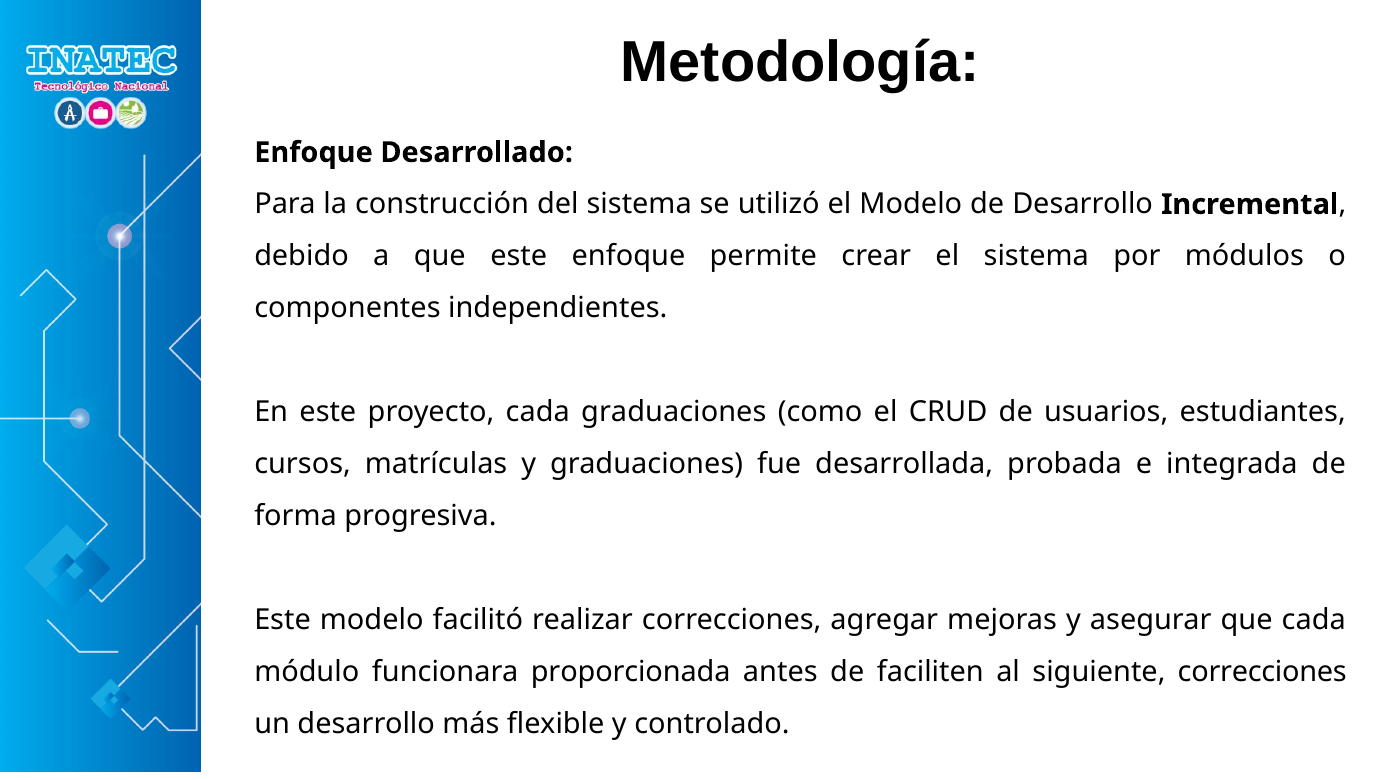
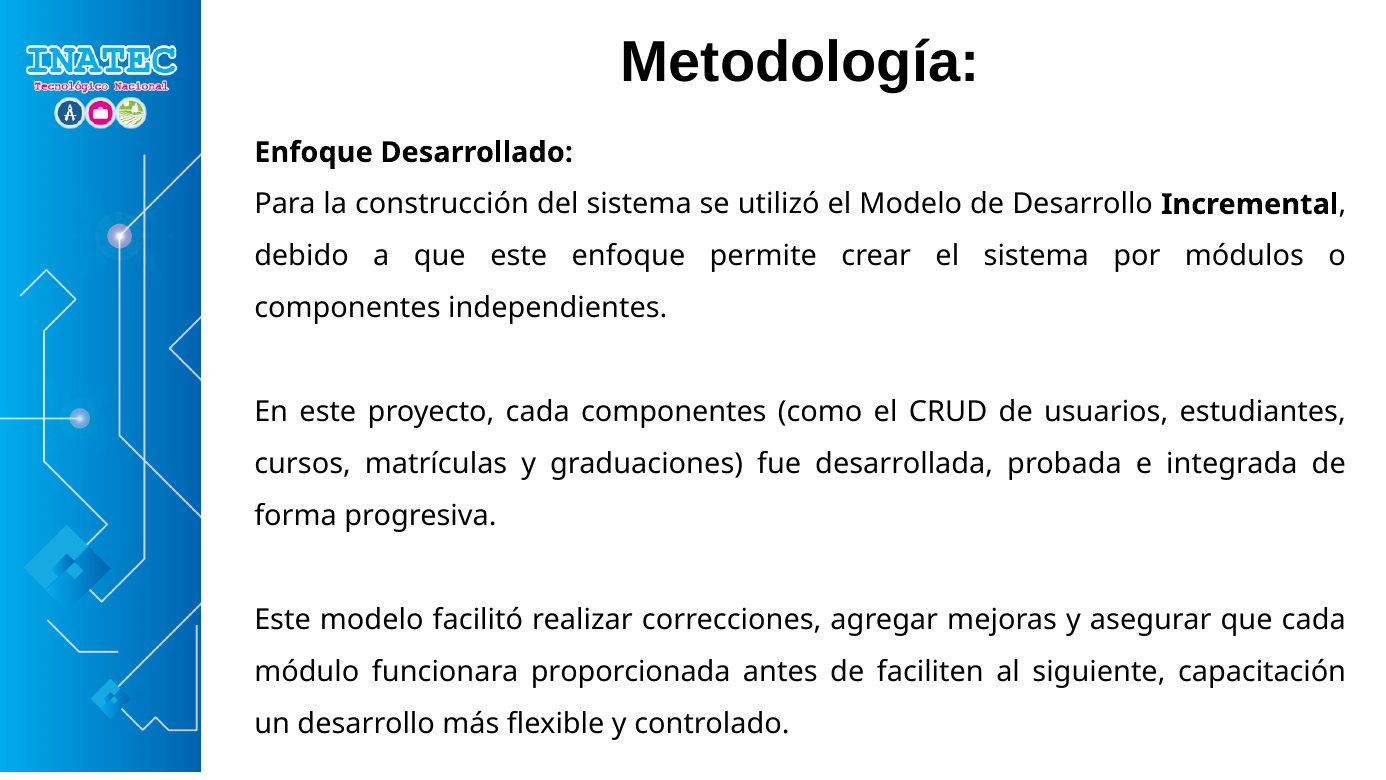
cada graduaciones: graduaciones -> componentes (674, 412)
siguiente correcciones: correcciones -> capacitación (1262, 672)
